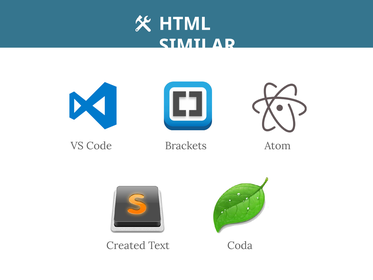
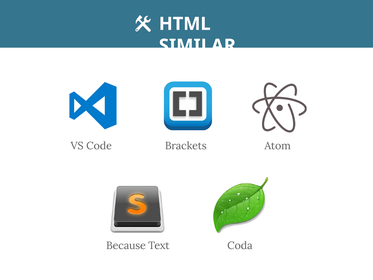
Created: Created -> Because (126, 245)
